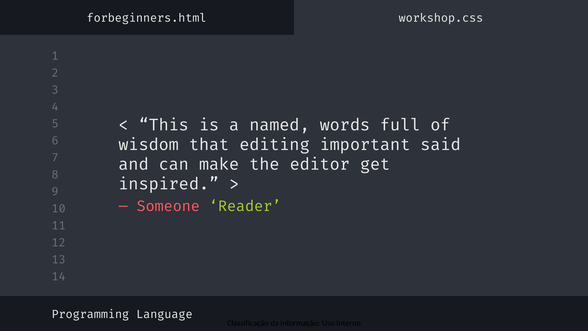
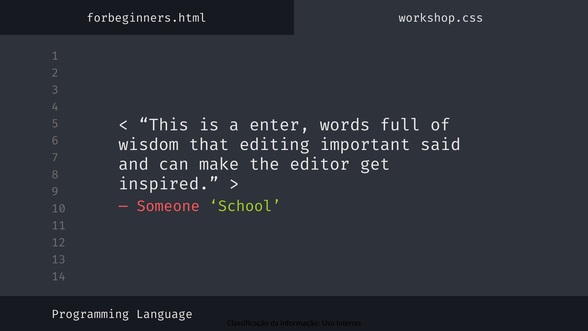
named: named -> enter (280, 125)
Reader: Reader -> School (245, 206)
